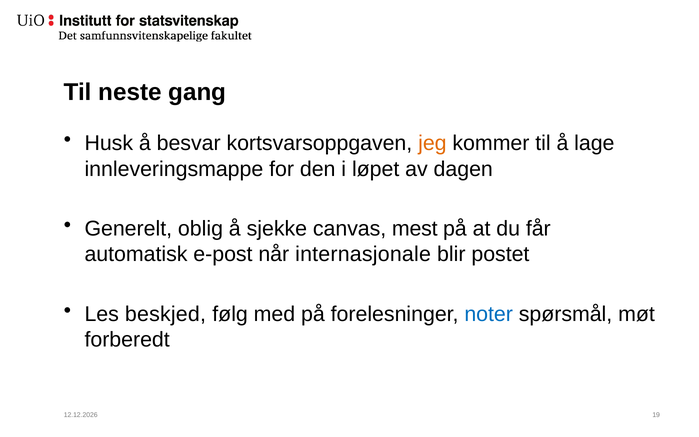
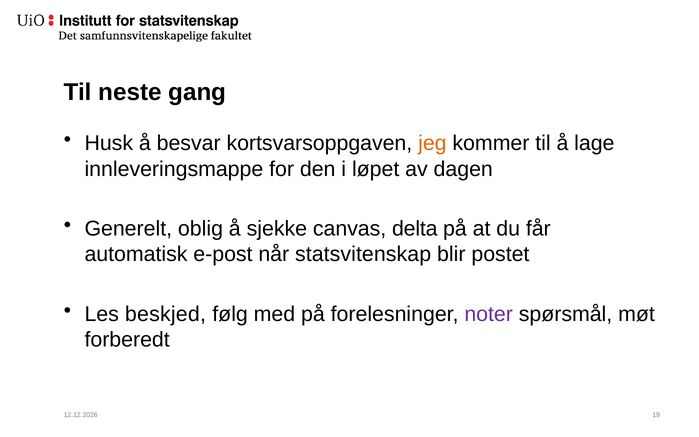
mest: mest -> delta (415, 229)
internasjonale: internasjonale -> statsvitenskap (363, 254)
noter colour: blue -> purple (489, 314)
